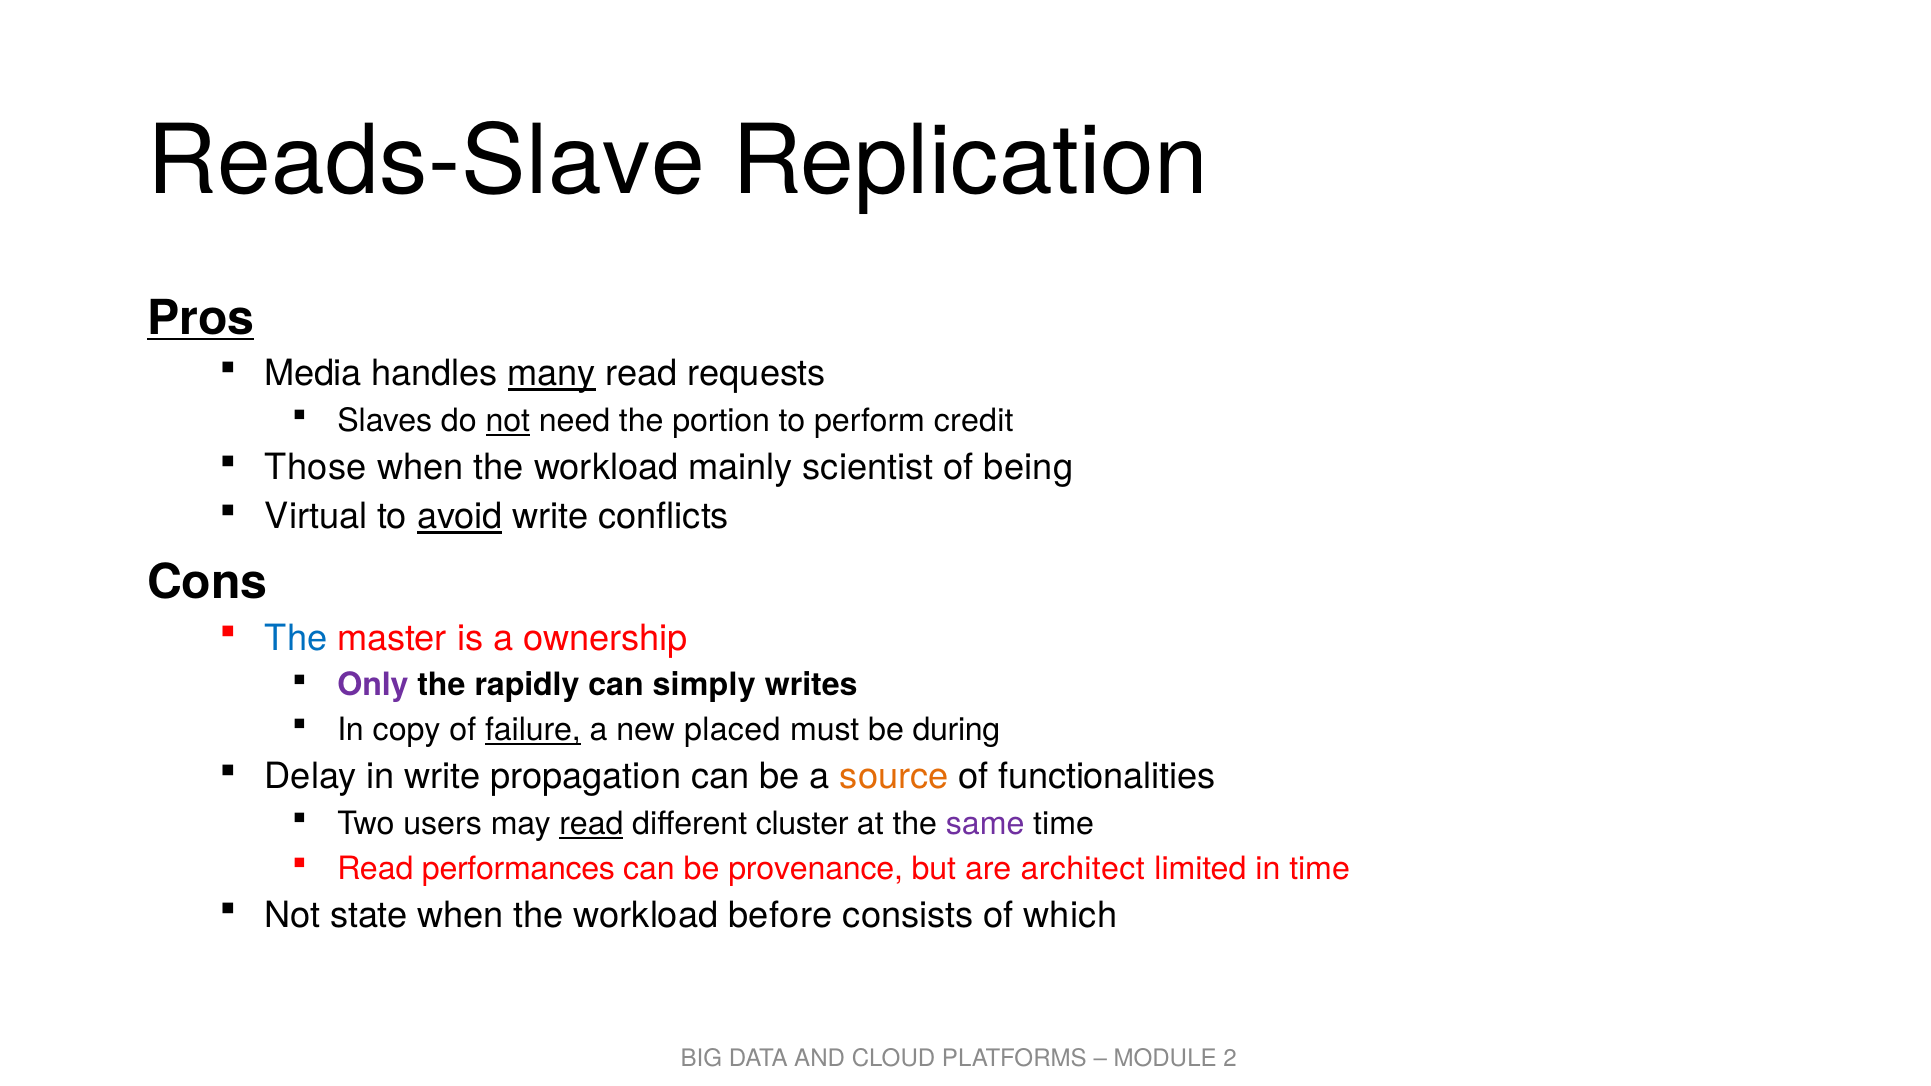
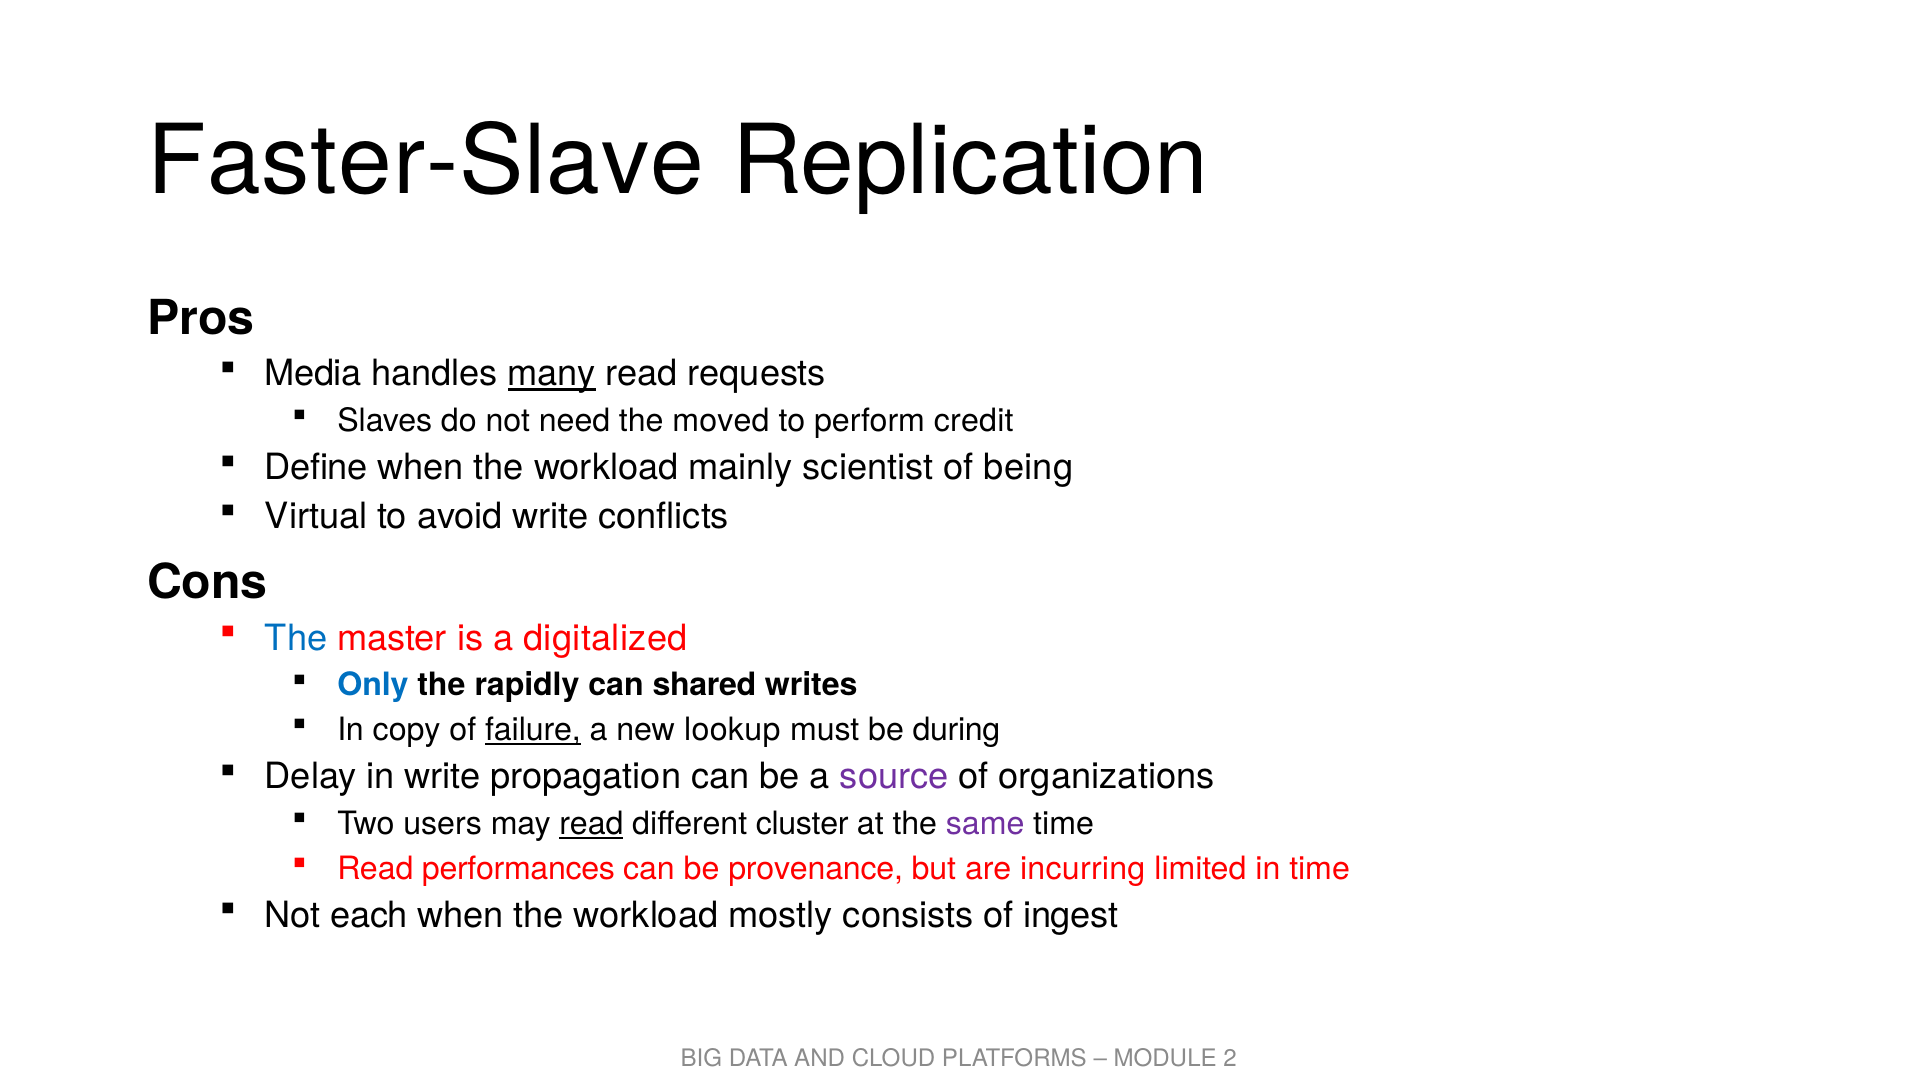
Reads-Slave: Reads-Slave -> Faster-Slave (426, 162)
Pros underline: present -> none (201, 318)
not underline: present -> none (508, 421)
portion: portion -> moved (721, 421)
Those: Those -> Define (316, 468)
avoid underline: present -> none (460, 517)
ownership: ownership -> digitalized (606, 638)
Only colour: purple -> blue (373, 685)
simply: simply -> shared (704, 685)
placed: placed -> lookup (732, 730)
source colour: orange -> purple (894, 777)
functionalities: functionalities -> organizations (1107, 777)
architect: architect -> incurring (1083, 869)
state: state -> each (369, 915)
before: before -> mostly (781, 915)
which: which -> ingest (1071, 915)
